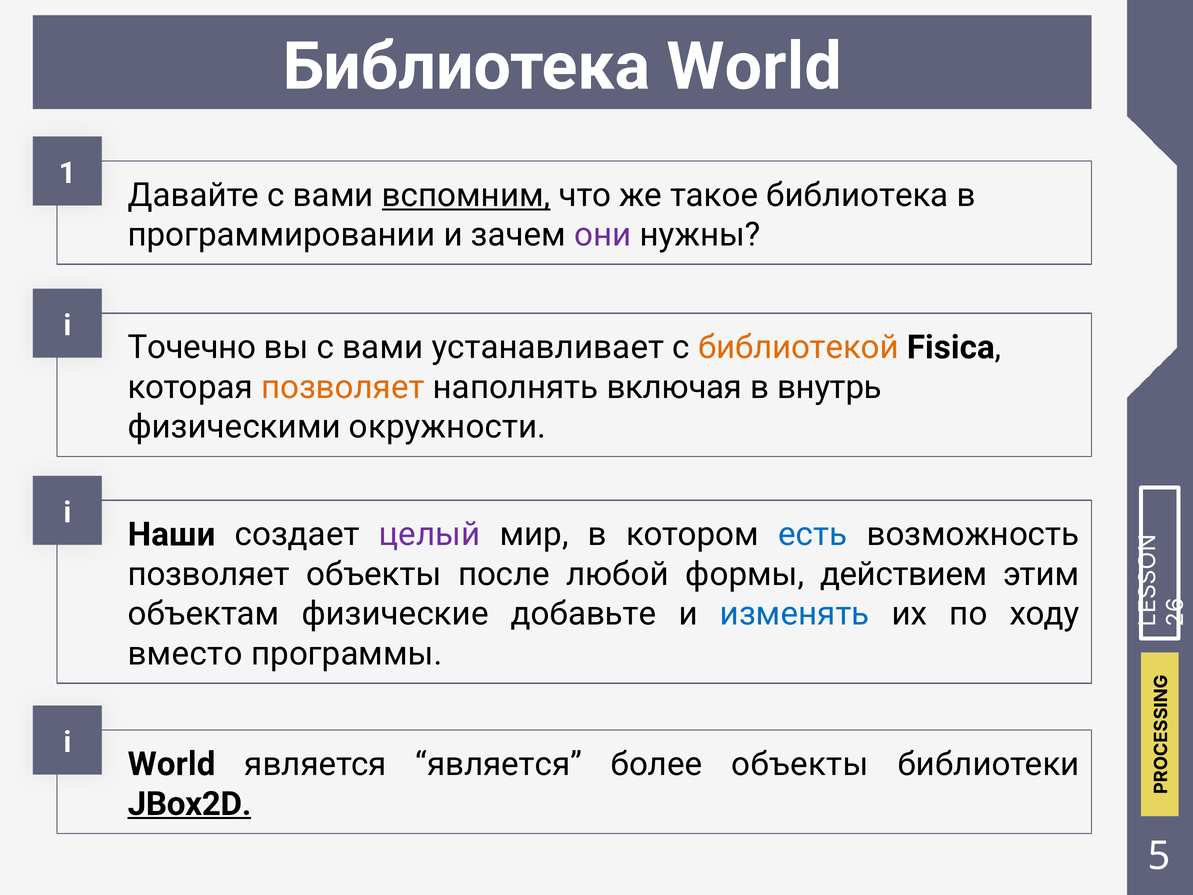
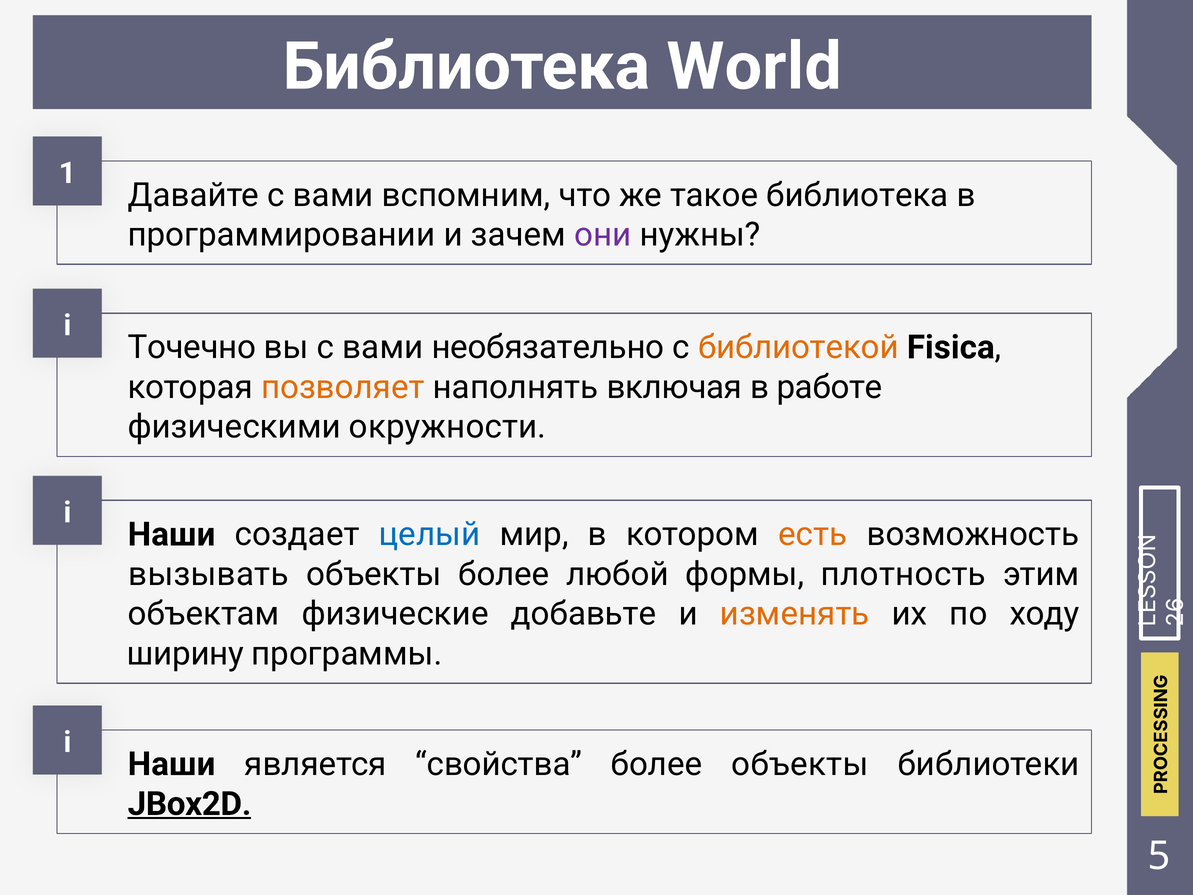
вспомним underline: present -> none (466, 195)
устанавливает: устанавливает -> необязательно (548, 347)
внутрь: внутрь -> работе (830, 387)
целый colour: purple -> blue (429, 534)
есть colour: blue -> orange (813, 534)
позволяет: позволяет -> вызывать (208, 574)
объекты после: после -> более (504, 574)
действием: действием -> плотность (903, 574)
изменять colour: blue -> orange (795, 614)
вместо: вместо -> ширину (185, 654)
World: World -> Наши (172, 764)
является является: является -> свойства (499, 764)
